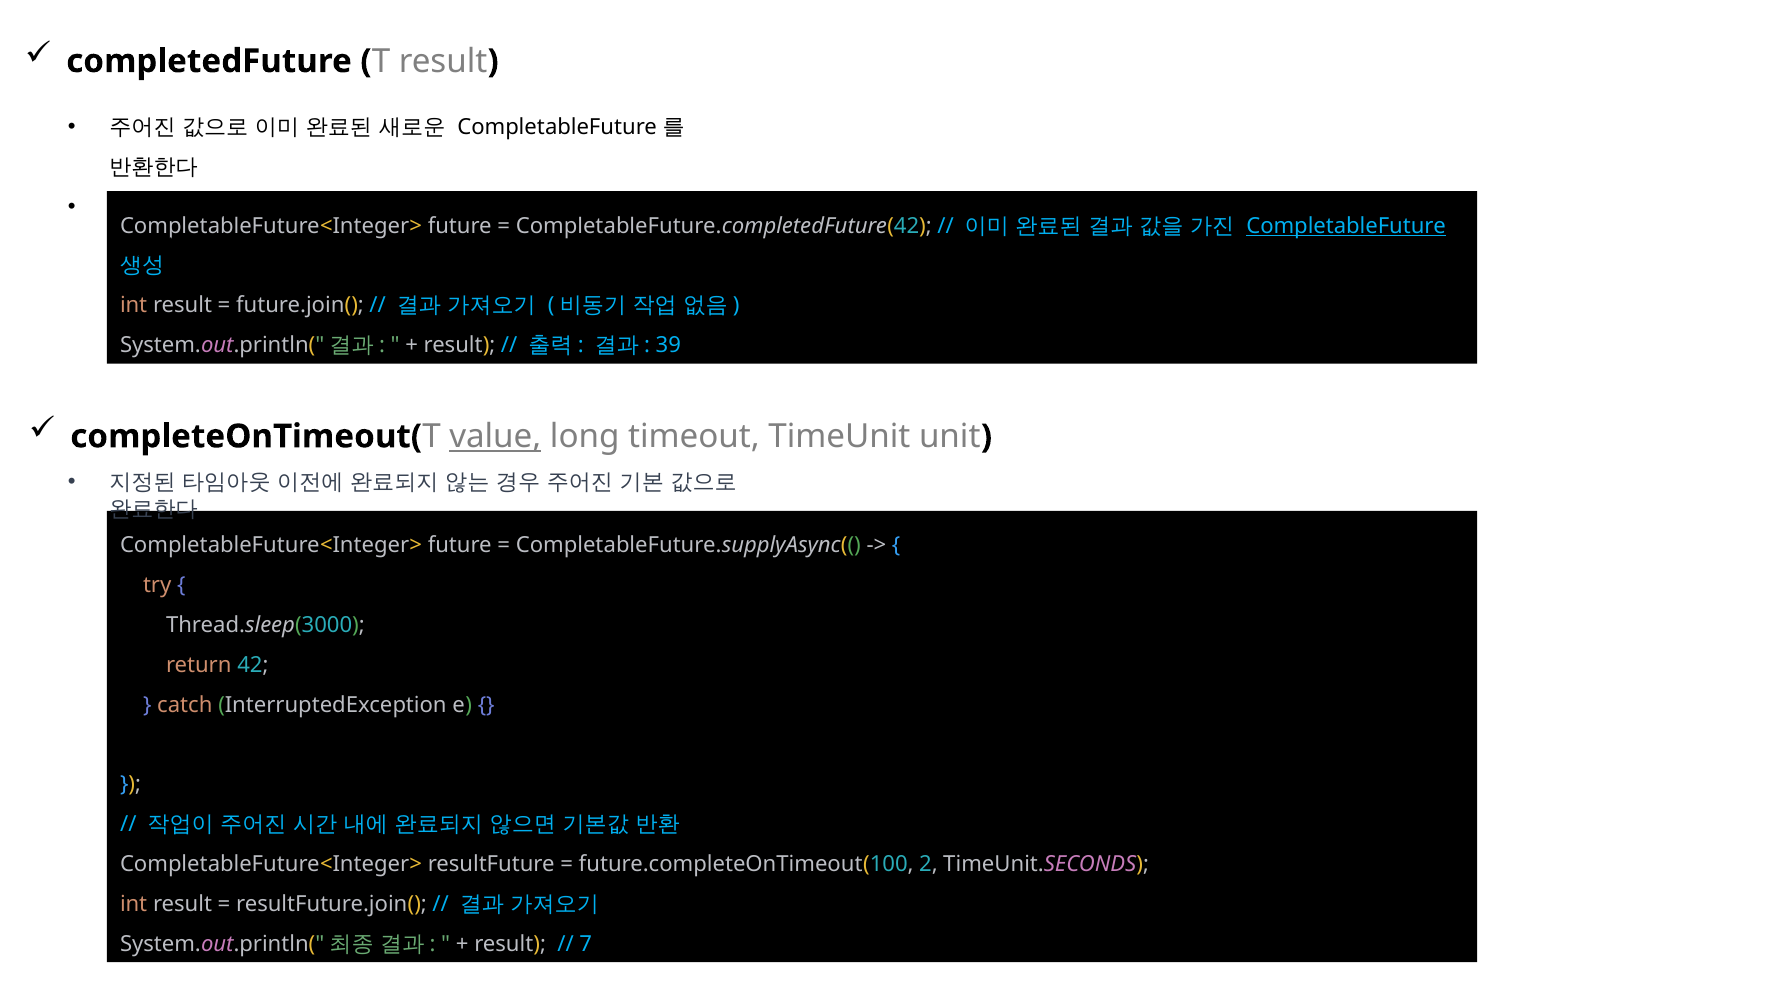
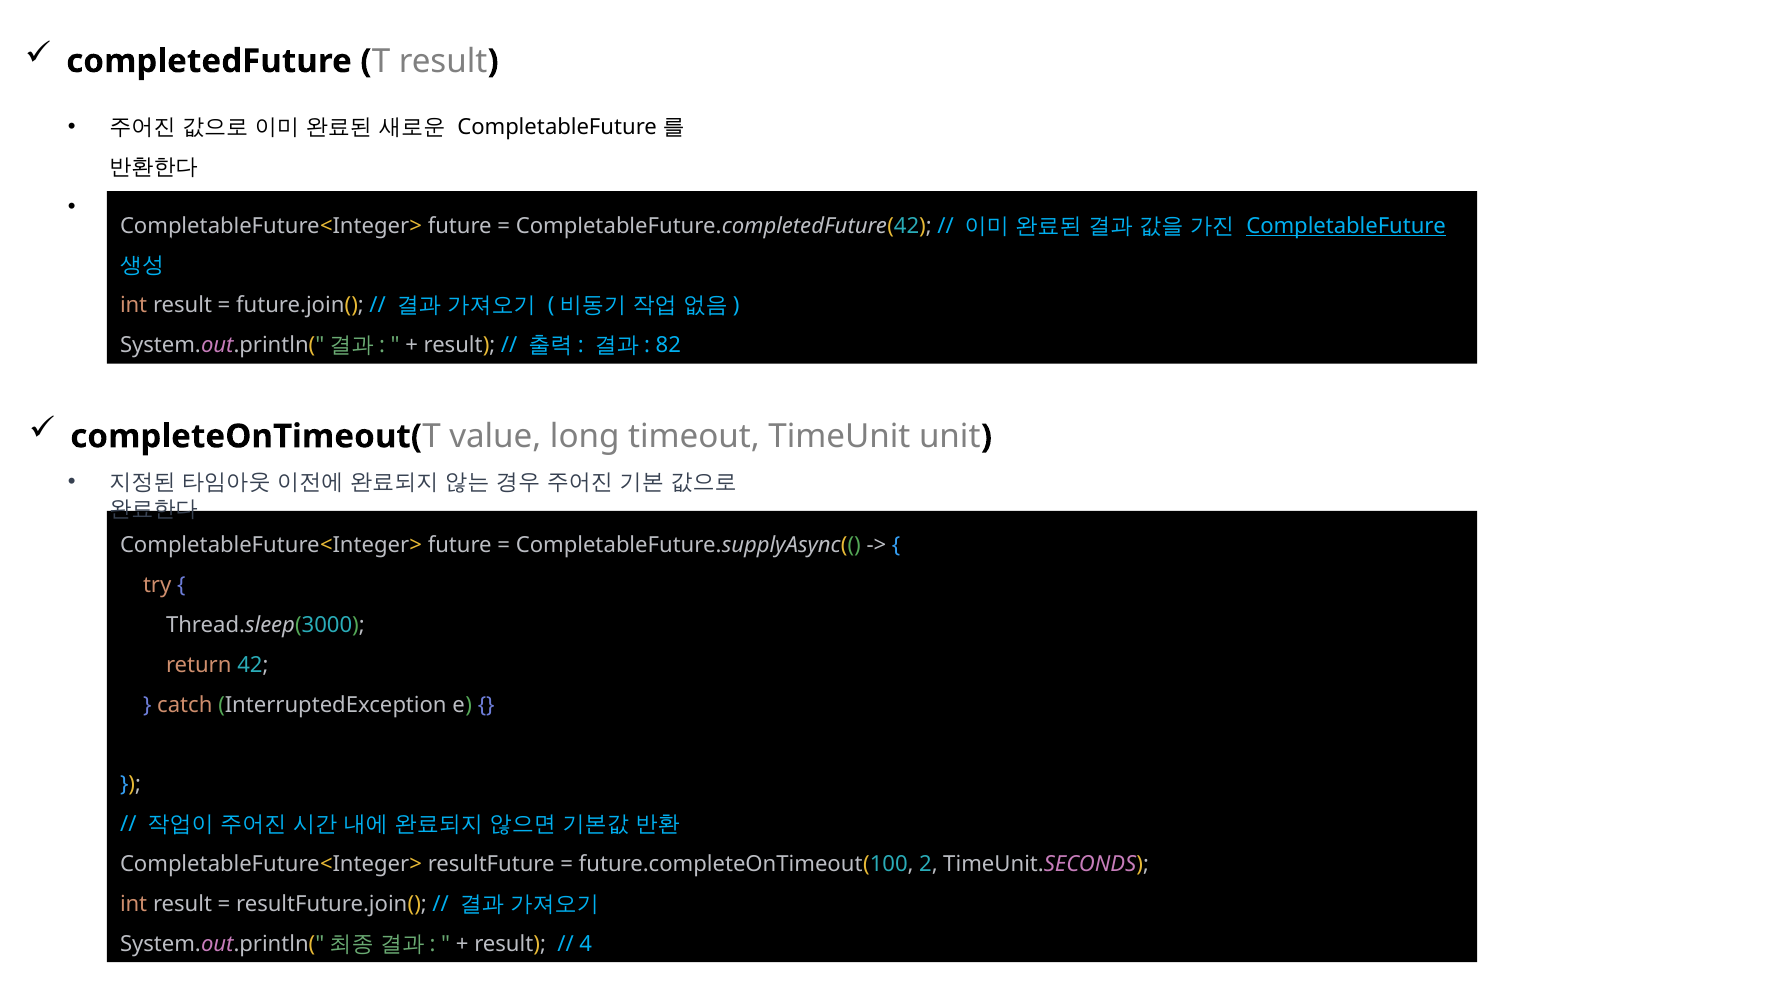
39: 39 -> 82 (668, 345)
value underline: present -> none (495, 436)
7: 7 -> 4 (586, 944)
